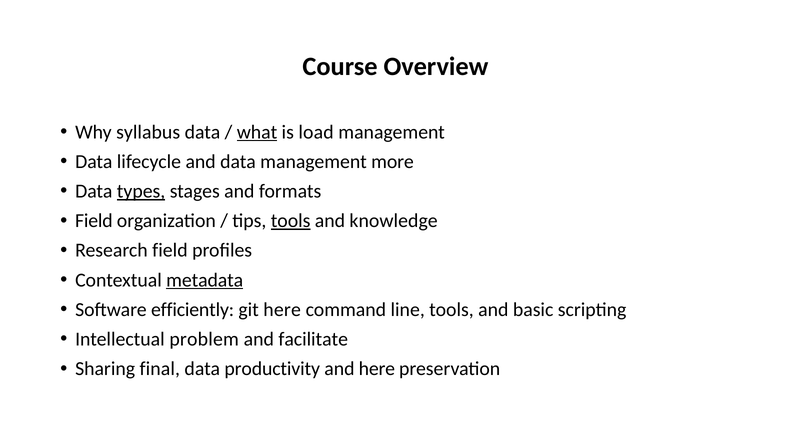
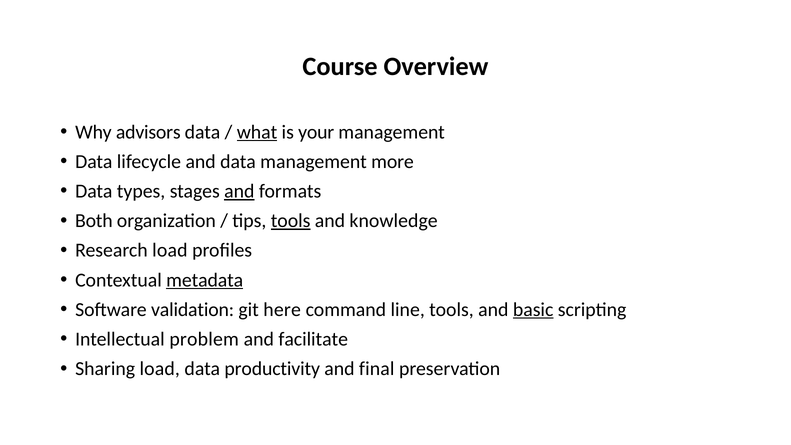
syllabus: syllabus -> advisors (148, 132)
load: load -> your (316, 132)
types underline: present -> none (141, 191)
and underline: none -> present (239, 191)
Field: Field -> Both (94, 221)
Research field: field -> load (170, 250)
efficiently: efficiently -> validation (193, 310)
basic underline: none -> present (533, 310)
Sharing final: final -> load (160, 369)
and here: here -> final (377, 369)
